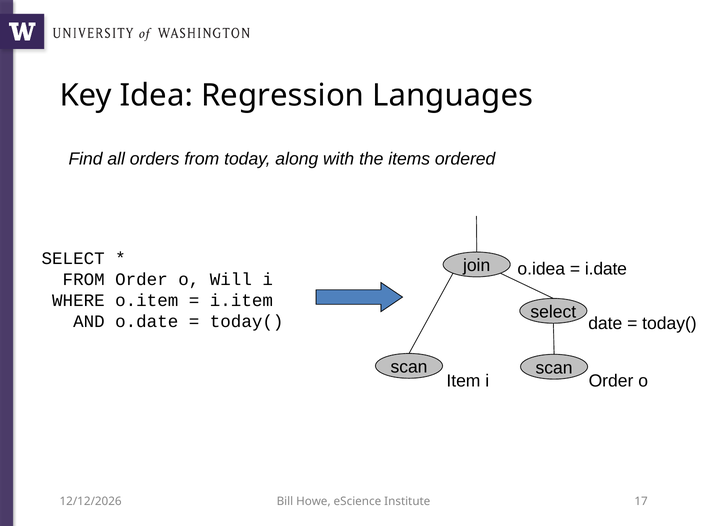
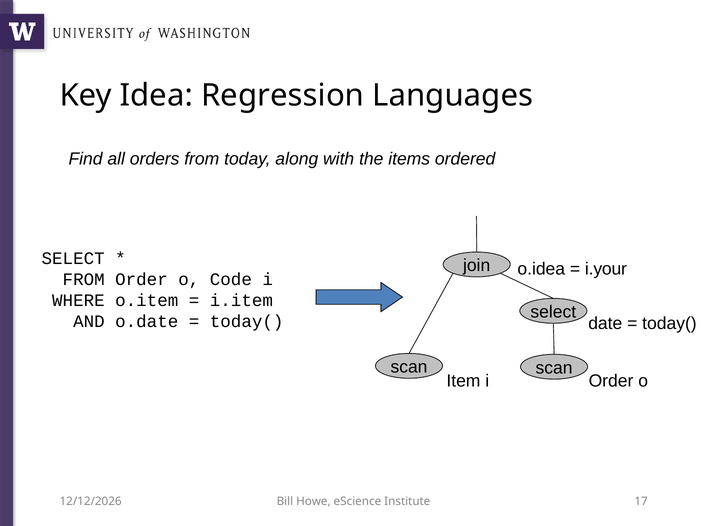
i.date: i.date -> i.your (606, 269)
Will: Will -> Code (231, 279)
